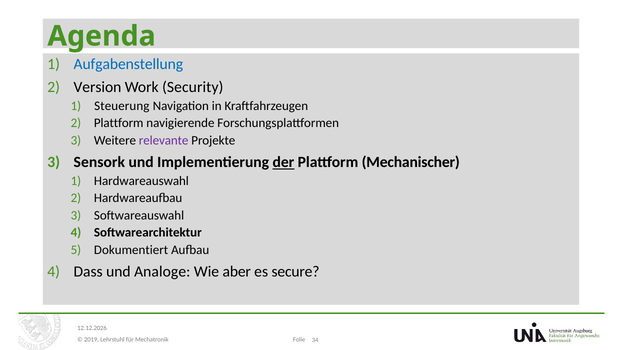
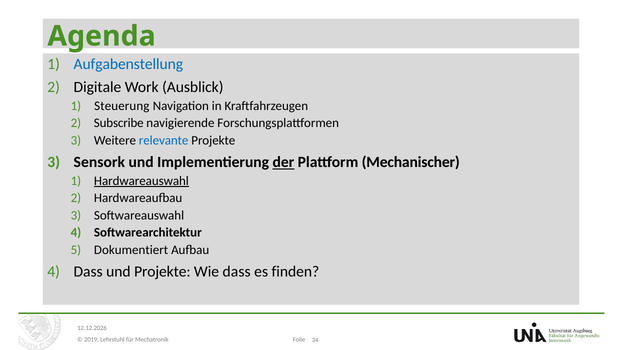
Version: Version -> Digitale (97, 87)
Security: Security -> Ausblick (193, 87)
Plattform: Plattform -> Subscribe (119, 123)
relevante colour: purple -> blue (164, 140)
Hardwareauswahl underline: none -> present (141, 181)
und Analoge: Analoge -> Projekte (162, 272)
Wie aber: aber -> dass (237, 272)
secure: secure -> finden (295, 272)
